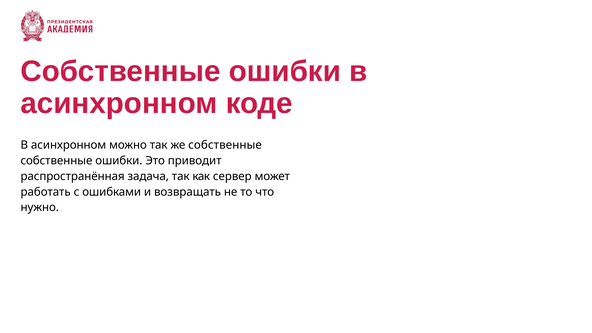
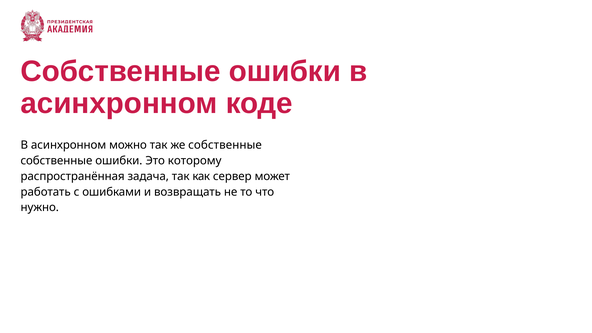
приводит: приводит -> которому (195, 161)
